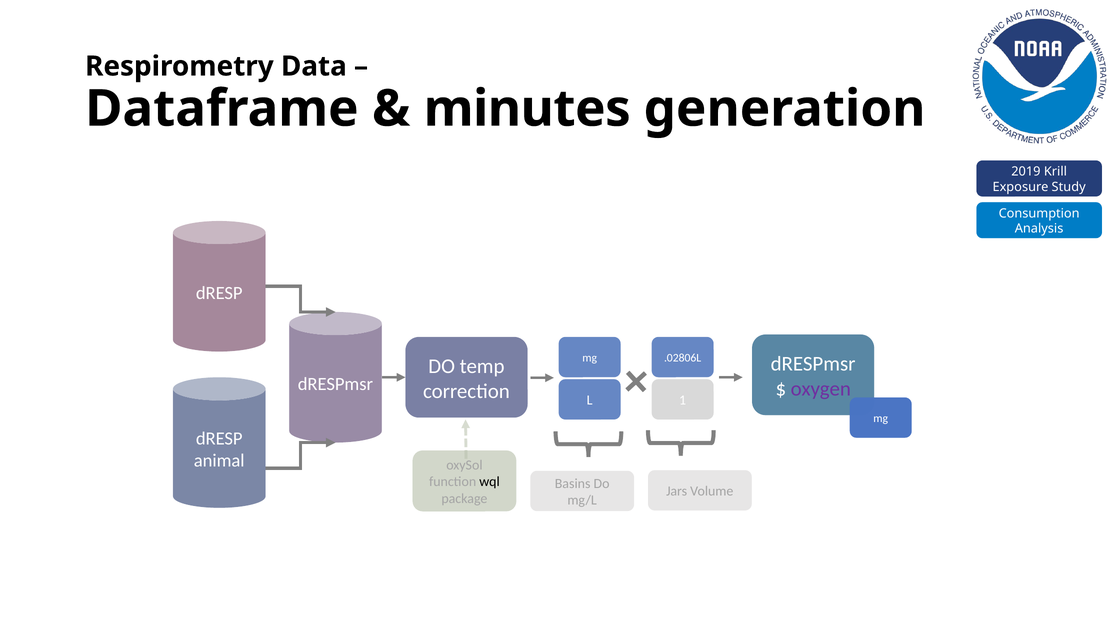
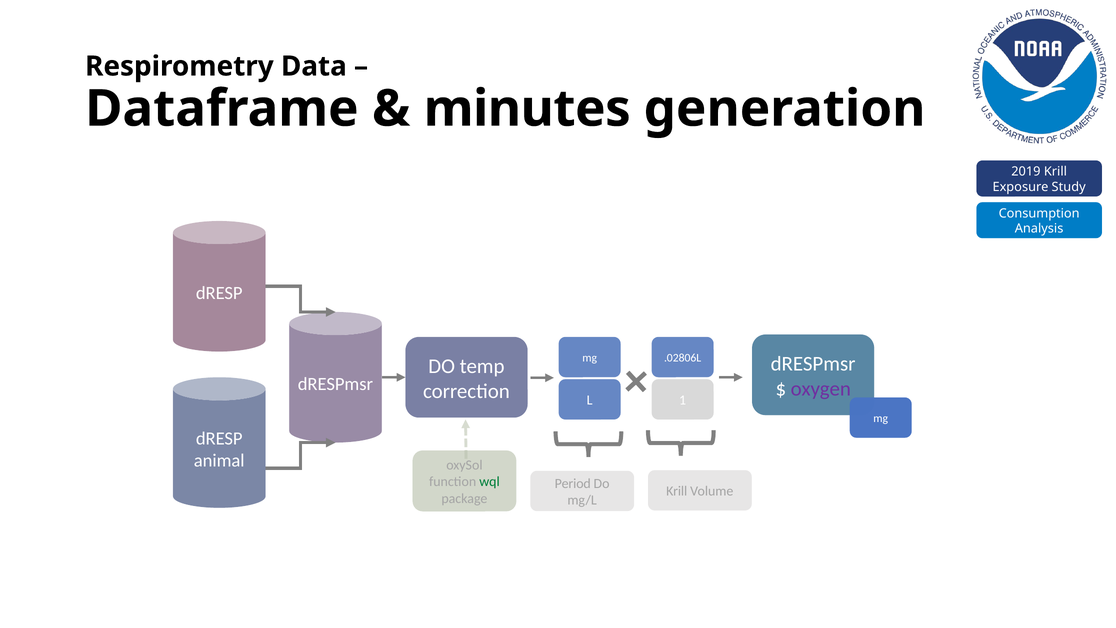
wql colour: black -> green (490, 482)
Basins: Basins -> Period (573, 483)
Jars: Jars -> Krill (677, 491)
